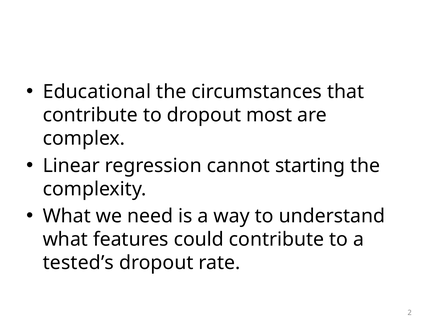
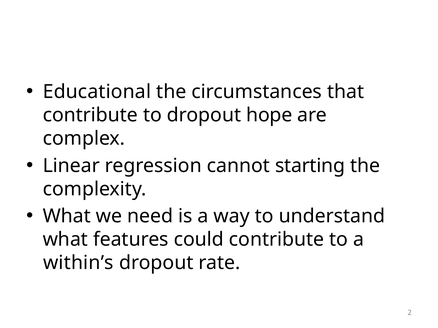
most: most -> hope (269, 115)
tested’s: tested’s -> within’s (78, 263)
